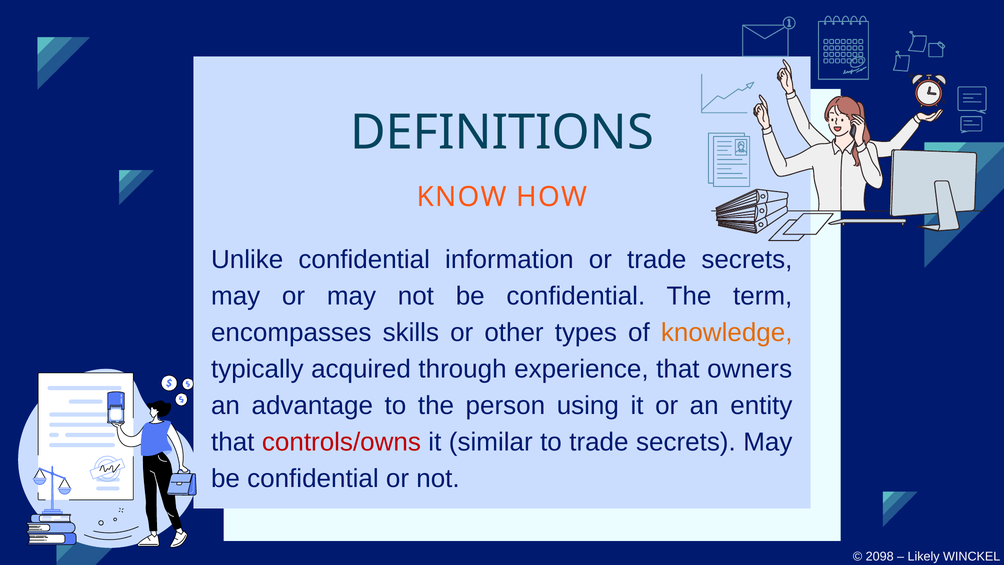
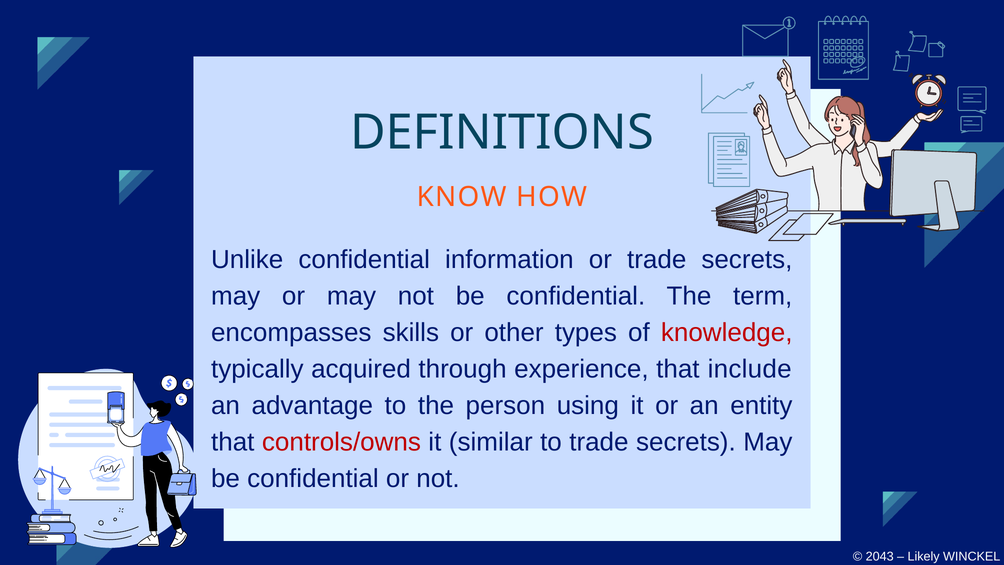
knowledge colour: orange -> red (727, 333)
owners: owners -> include (750, 369)
2098: 2098 -> 2043 (880, 556)
